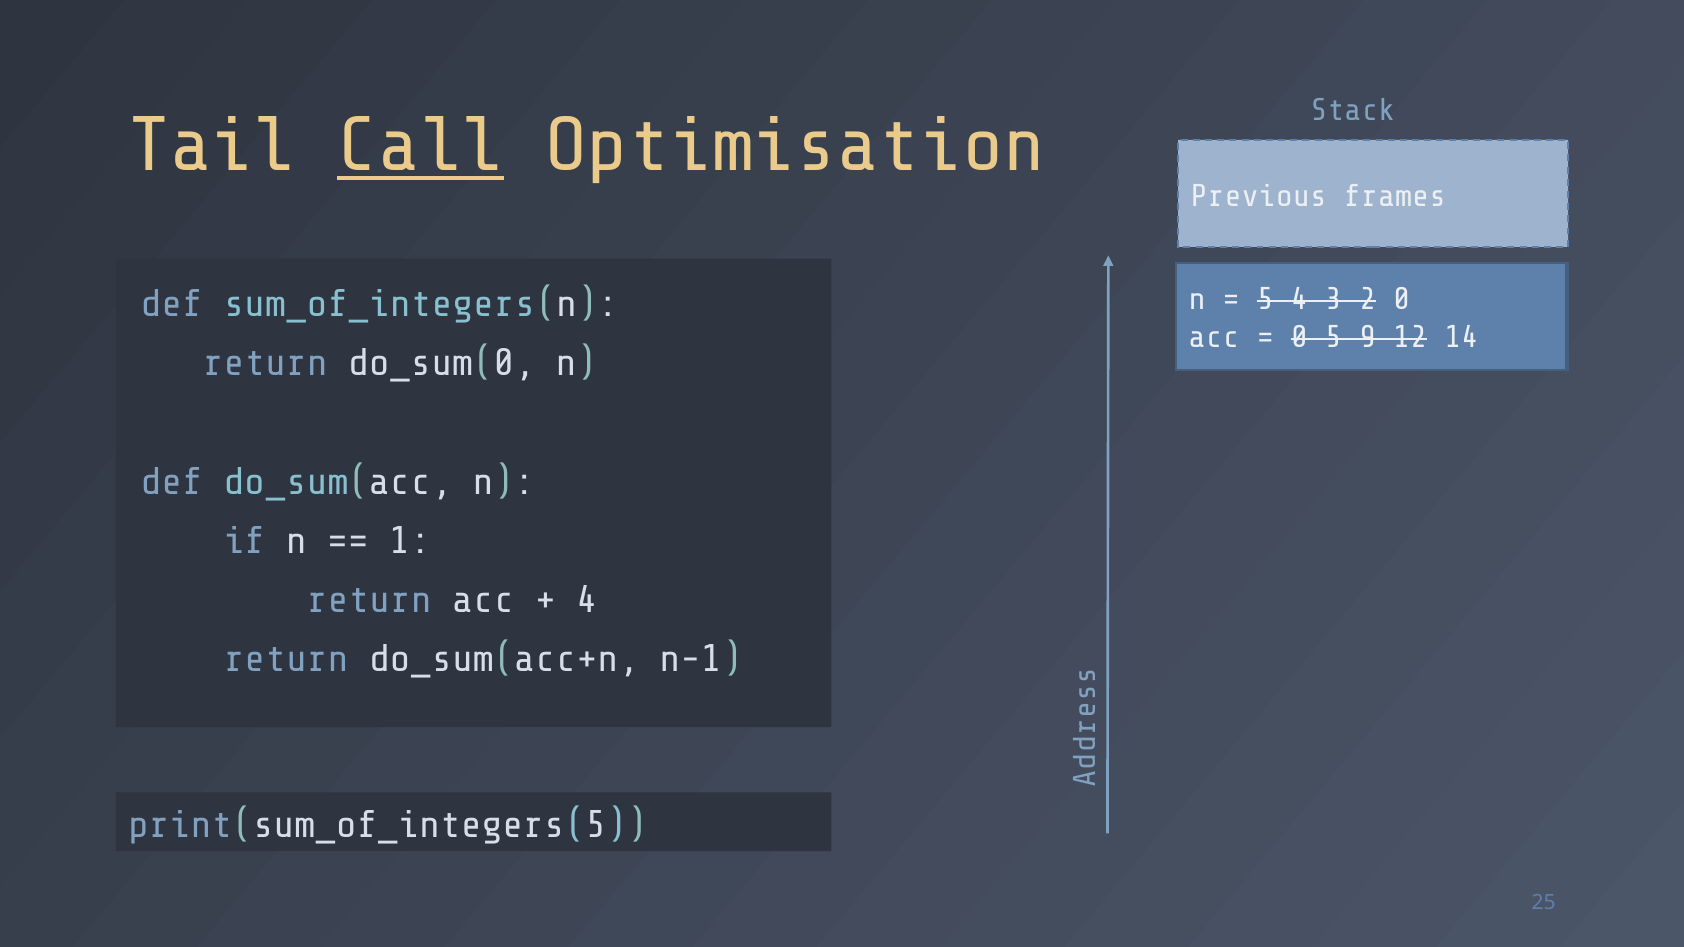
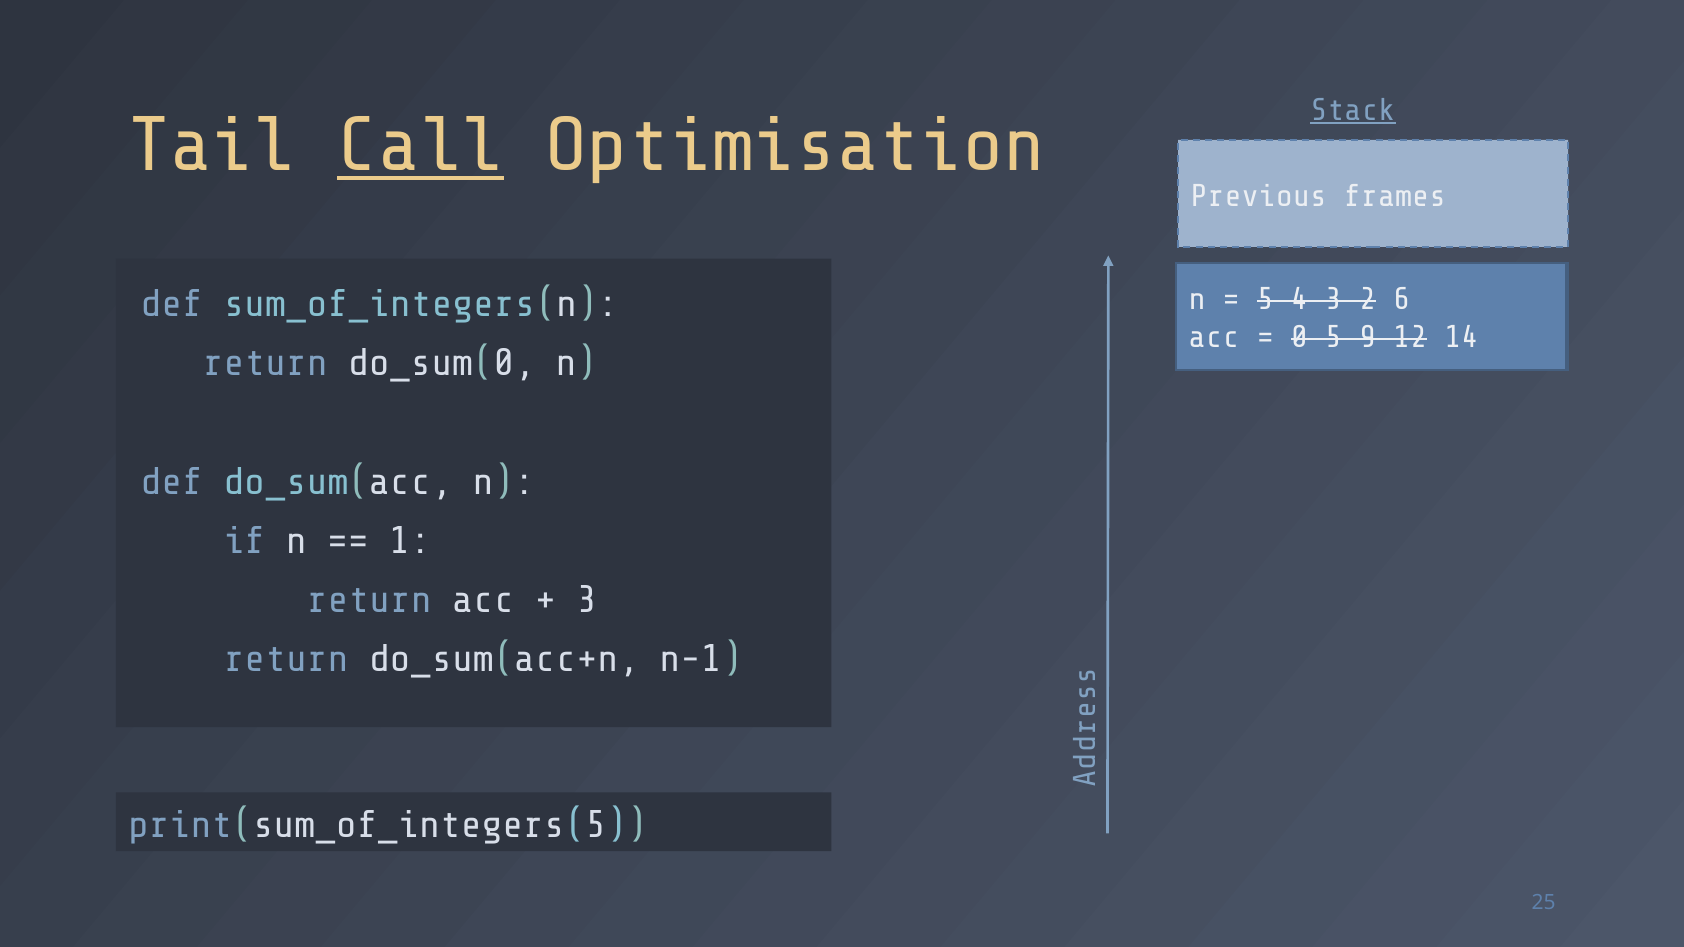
Stack underline: none -> present (1353, 110)
0: 0 -> 6 (1402, 300)
4: 4 -> 3 (587, 600)
